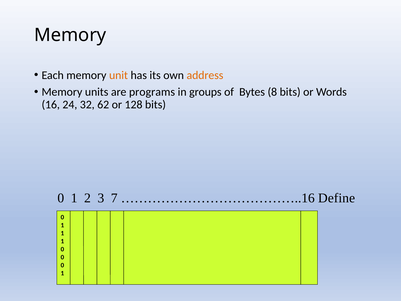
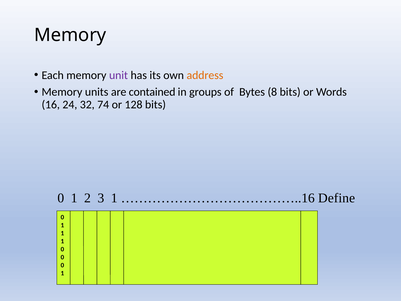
unit colour: orange -> purple (119, 75)
programs: programs -> contained (152, 92)
62: 62 -> 74 (103, 105)
3 7: 7 -> 1 (114, 198)
